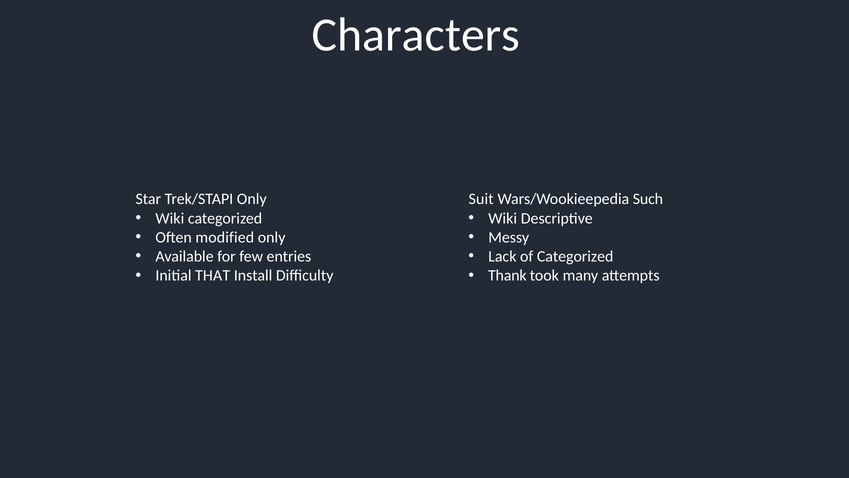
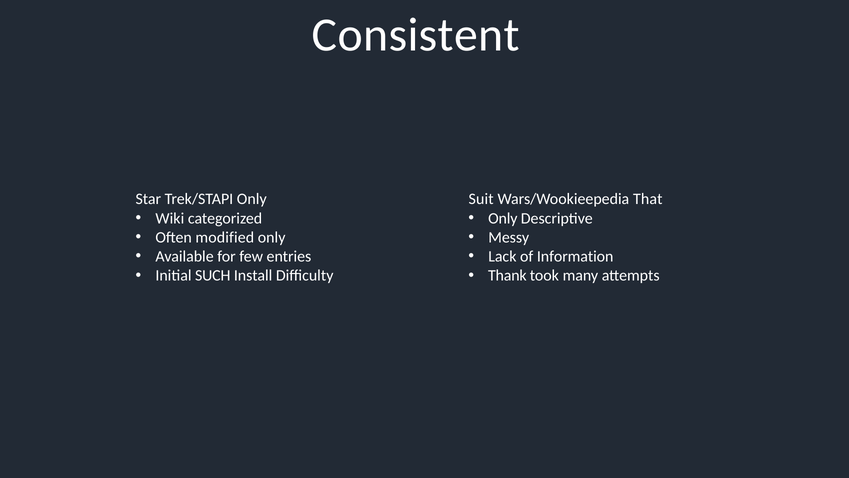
Characters: Characters -> Consistent (416, 35)
Such: Such -> That (648, 199)
Wiki: Wiki -> Only (503, 218)
of Categorized: Categorized -> Information (575, 256)
THAT: THAT -> SUCH (213, 275)
